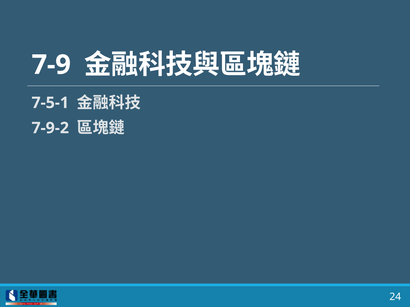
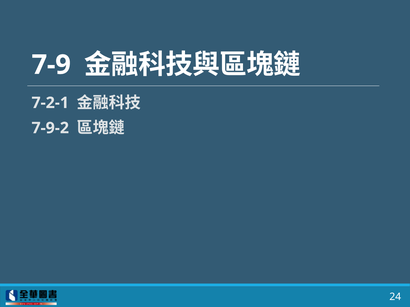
7-5-1: 7-5-1 -> 7-2-1 (50, 103)
